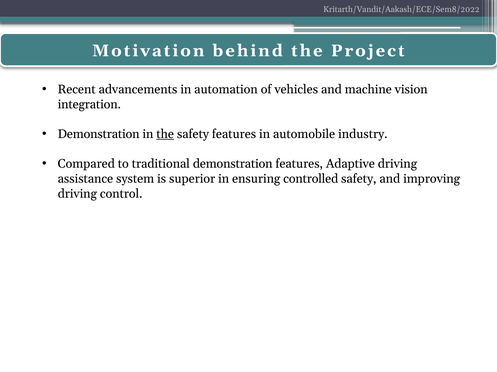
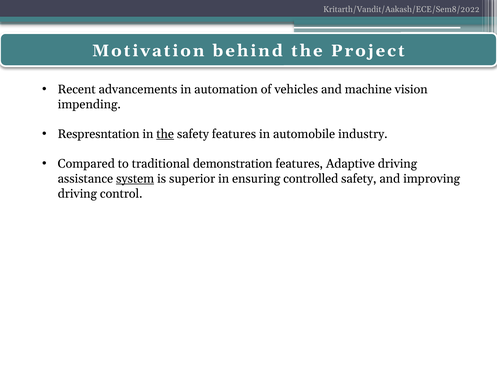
integration: integration -> impending (89, 105)
Demonstration: Demonstration -> Respresntation (99, 134)
system underline: none -> present (135, 179)
